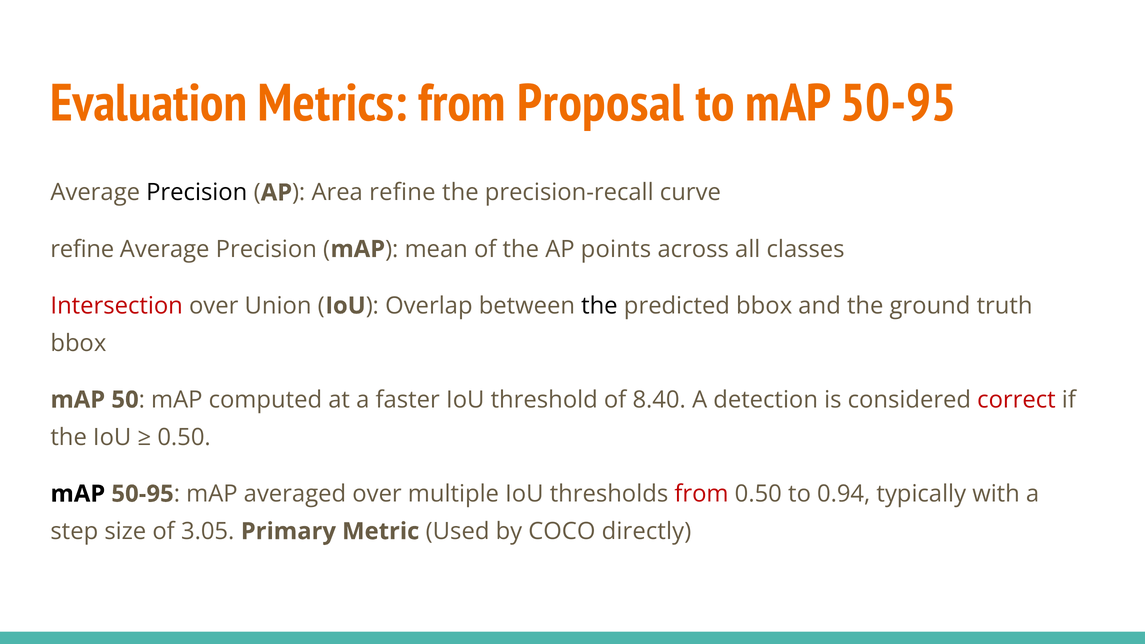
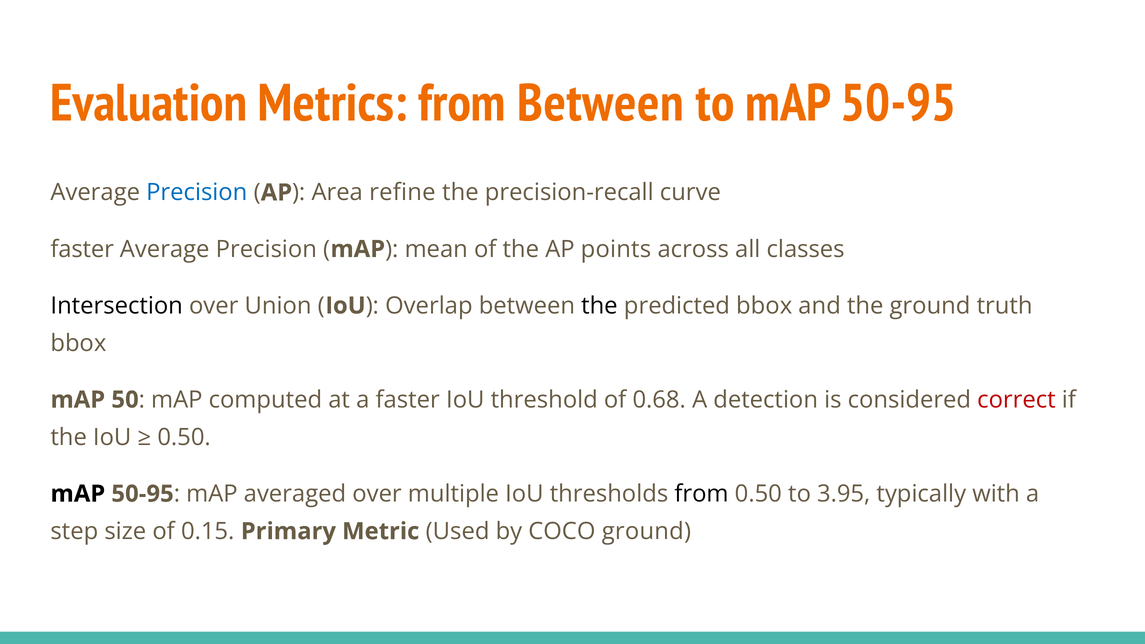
from Proposal: Proposal -> Between (601, 103)
Precision colour: black -> blue (197, 193)
refine: refine -> faster (82, 249)
Intersection colour: red -> black (117, 306)
8.40: 8.40 -> 0.68 (659, 400)
from colour: red -> black (702, 494)
0.94: 0.94 -> 3.95 (844, 494)
3.05: 3.05 -> 0.15 (208, 531)
COCO directly: directly -> ground (646, 531)
